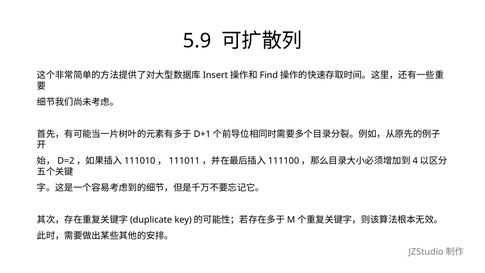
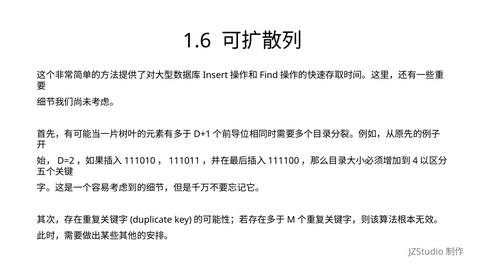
5.9: 5.9 -> 1.6 (197, 41)
